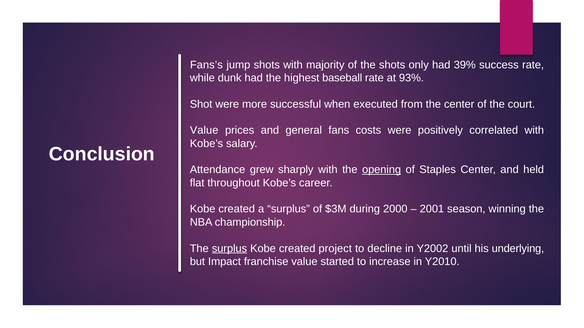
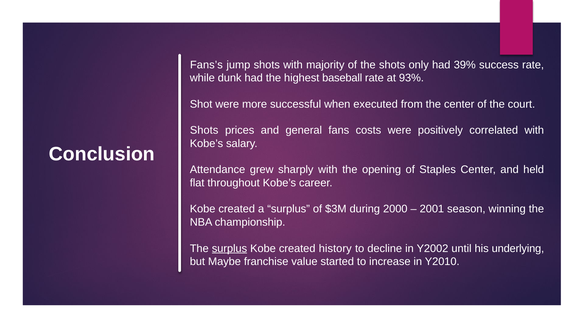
Value: Value -> Shots (204, 131)
opening underline: present -> none (382, 170)
project: project -> history (335, 249)
Impact: Impact -> Maybe (224, 262)
